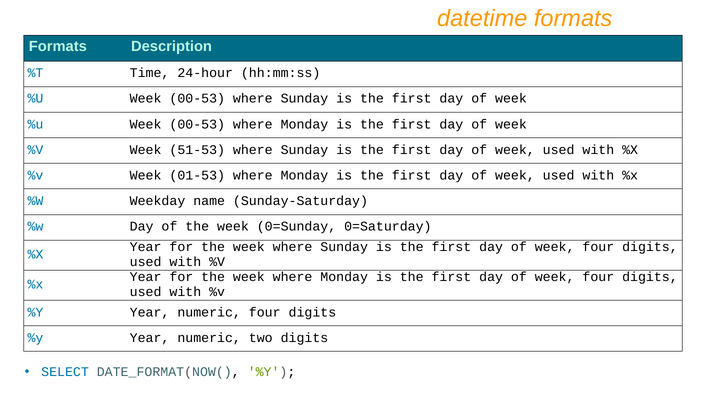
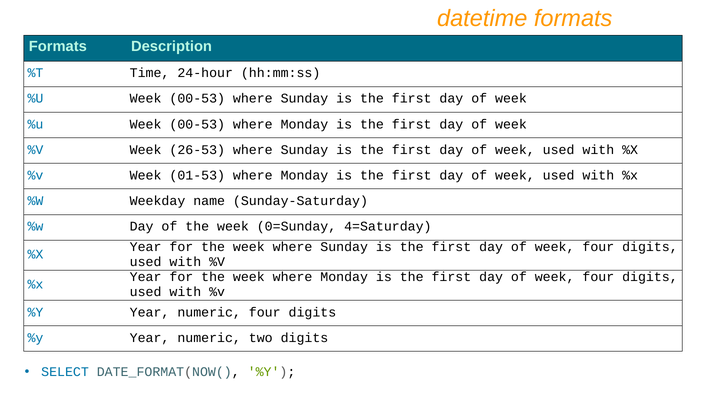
51-53: 51-53 -> 26-53 (197, 150)
0=Saturday: 0=Saturday -> 4=Saturday (388, 227)
